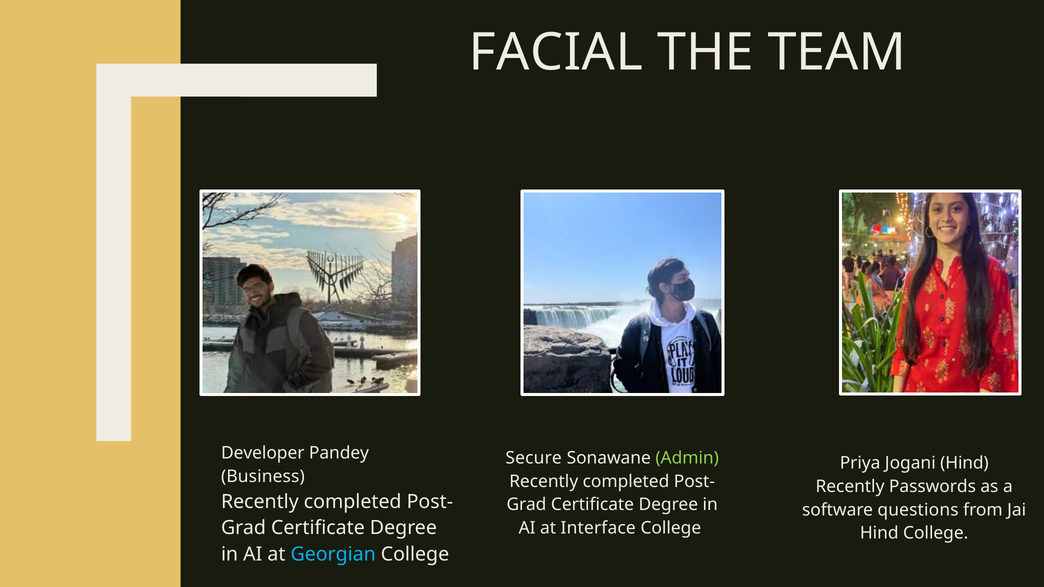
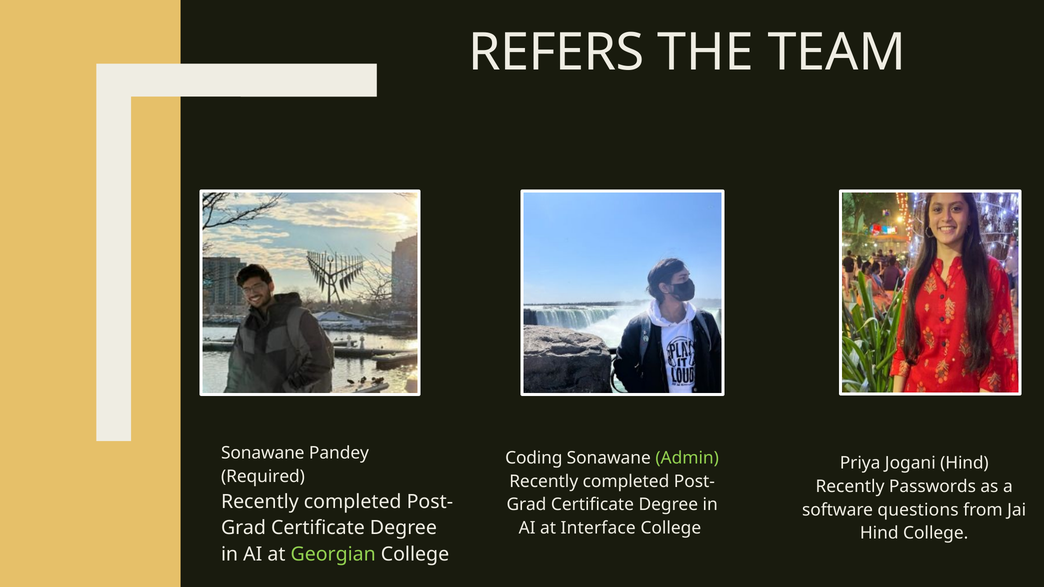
FACIAL: FACIAL -> REFERS (556, 53)
Developer: Developer -> Sonawane (263, 453)
Secure: Secure -> Coding (534, 458)
Business: Business -> Required (263, 477)
Georgian colour: light blue -> light green (333, 554)
